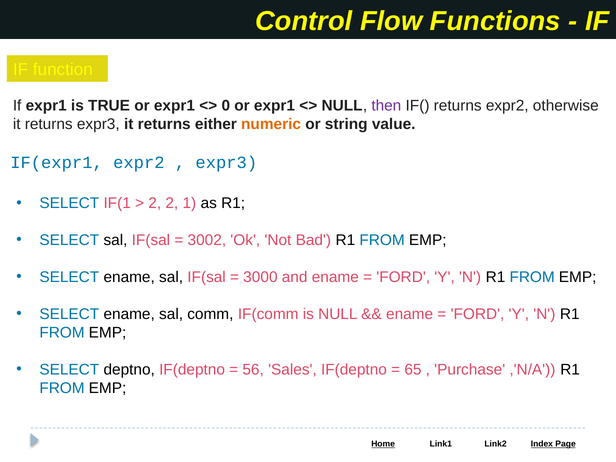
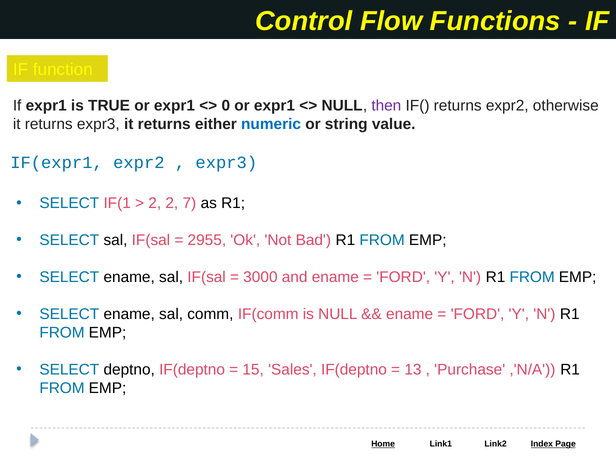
numeric colour: orange -> blue (271, 124)
1: 1 -> 7 (189, 203)
3002: 3002 -> 2955 (207, 240)
56: 56 -> 15 (253, 370)
65: 65 -> 13 (413, 370)
